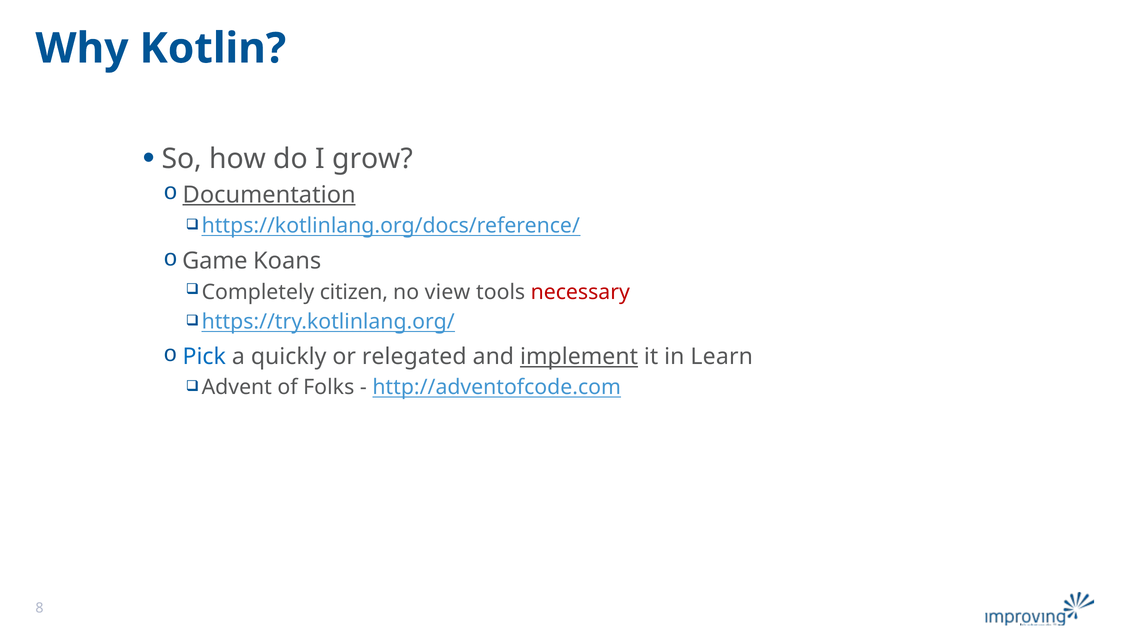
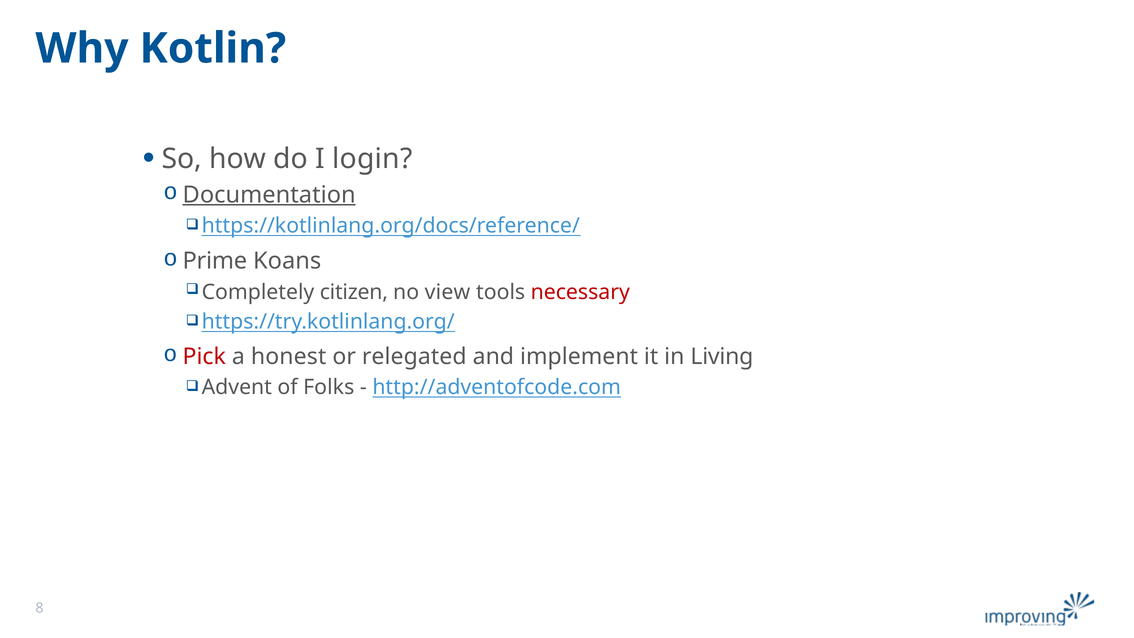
grow: grow -> login (372, 159)
Game: Game -> Prime (215, 261)
Pick colour: blue -> red (204, 357)
quickly: quickly -> honest (289, 357)
implement underline: present -> none (579, 357)
Learn: Learn -> Living (722, 357)
